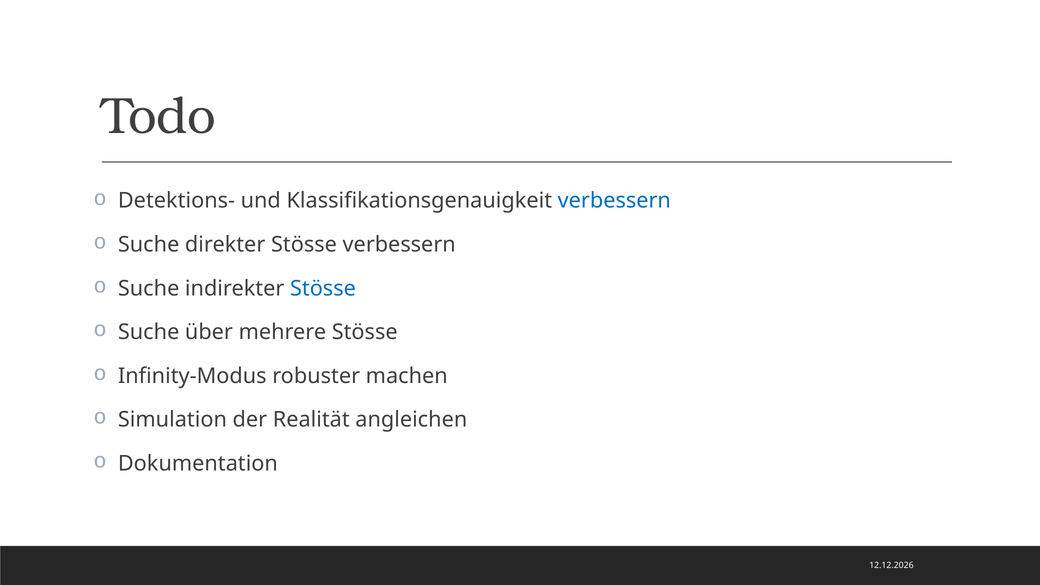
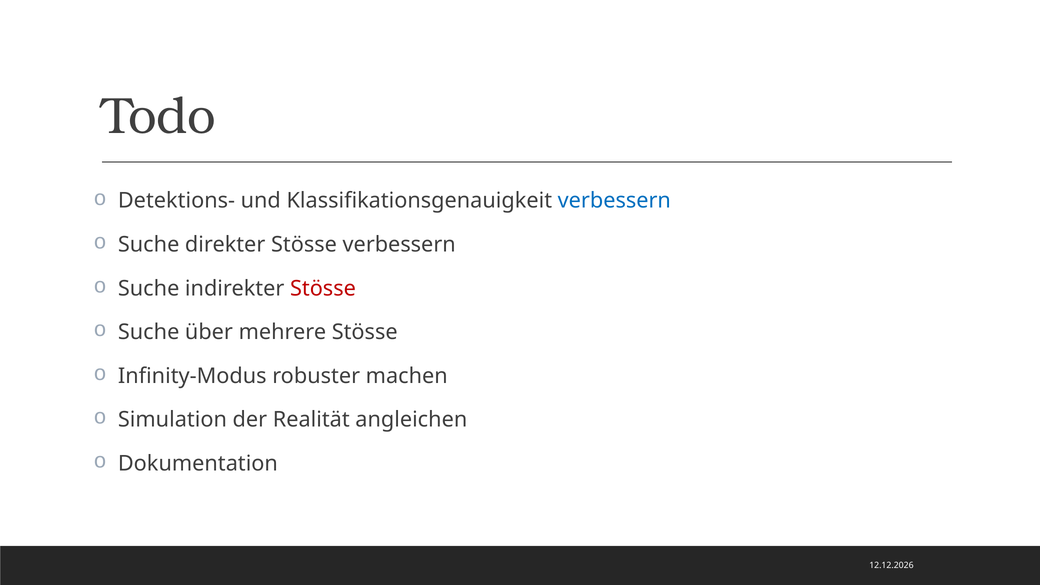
Stösse colour: blue -> red (323, 288)
